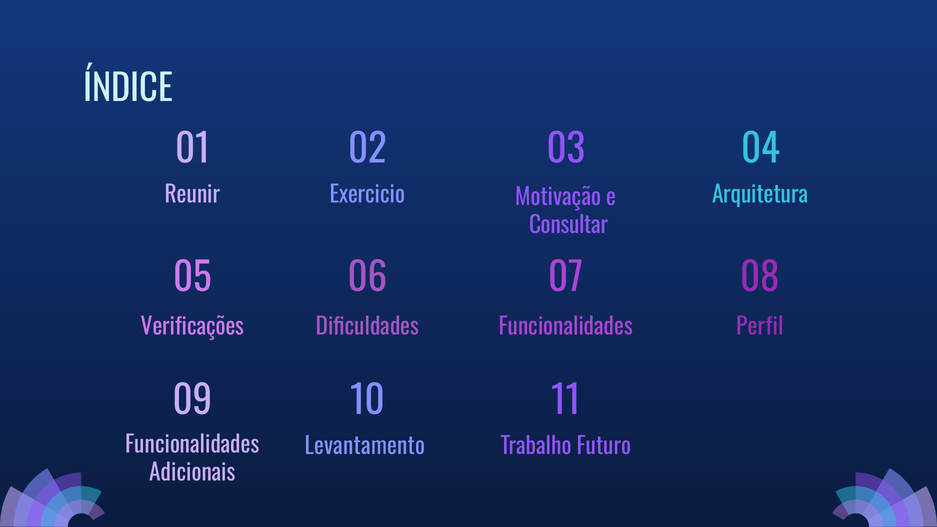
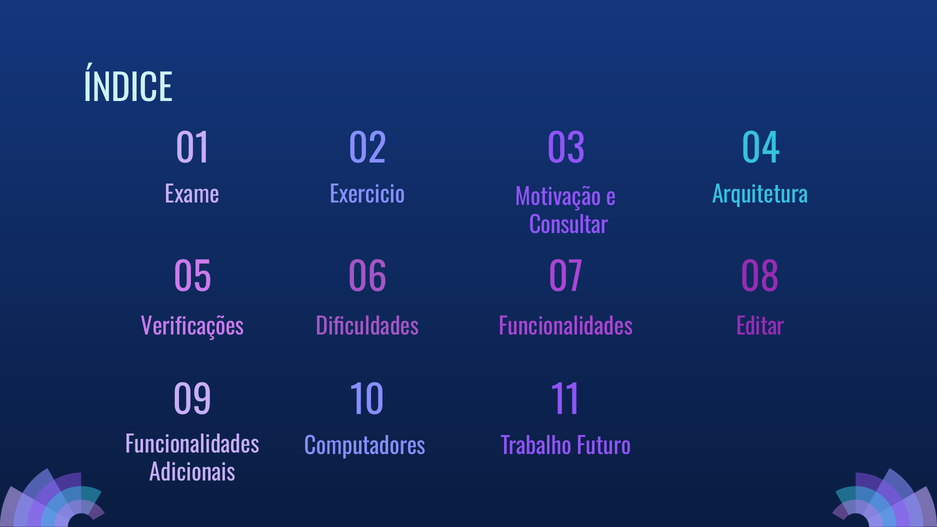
Reunir: Reunir -> Exame (192, 195)
Perfil: Perfil -> Editar (760, 327)
Levantamento: Levantamento -> Computadores (365, 447)
